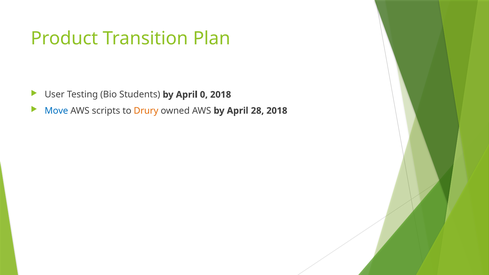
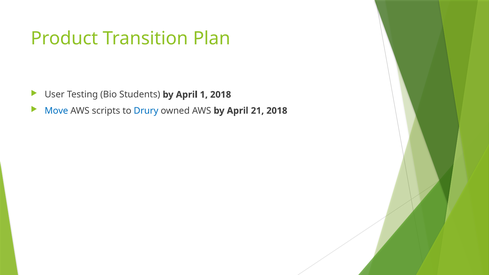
0: 0 -> 1 (204, 95)
Drury colour: orange -> blue (146, 111)
28: 28 -> 21 (257, 111)
